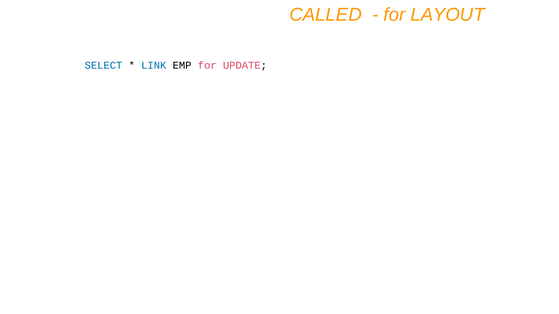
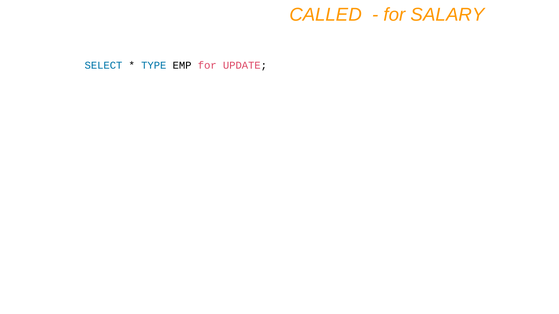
LAYOUT: LAYOUT -> SALARY (448, 15)
LINK: LINK -> TYPE (154, 66)
